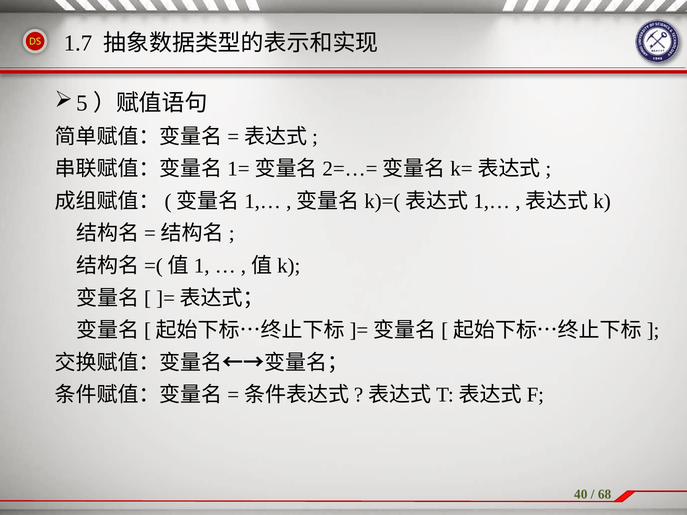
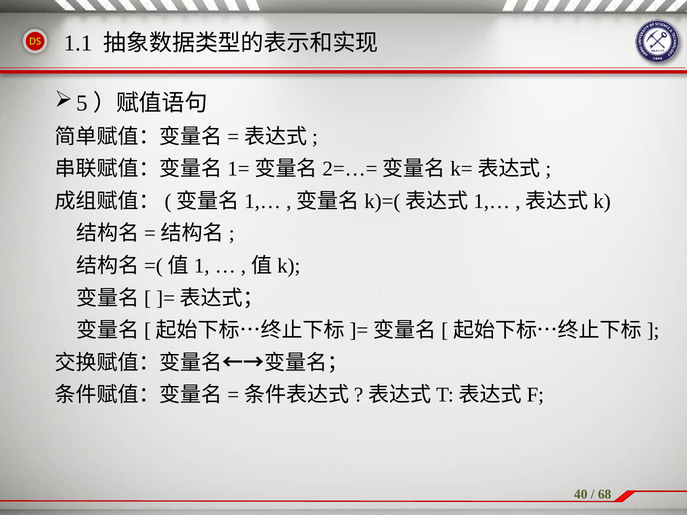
1.7: 1.7 -> 1.1 (78, 43)
